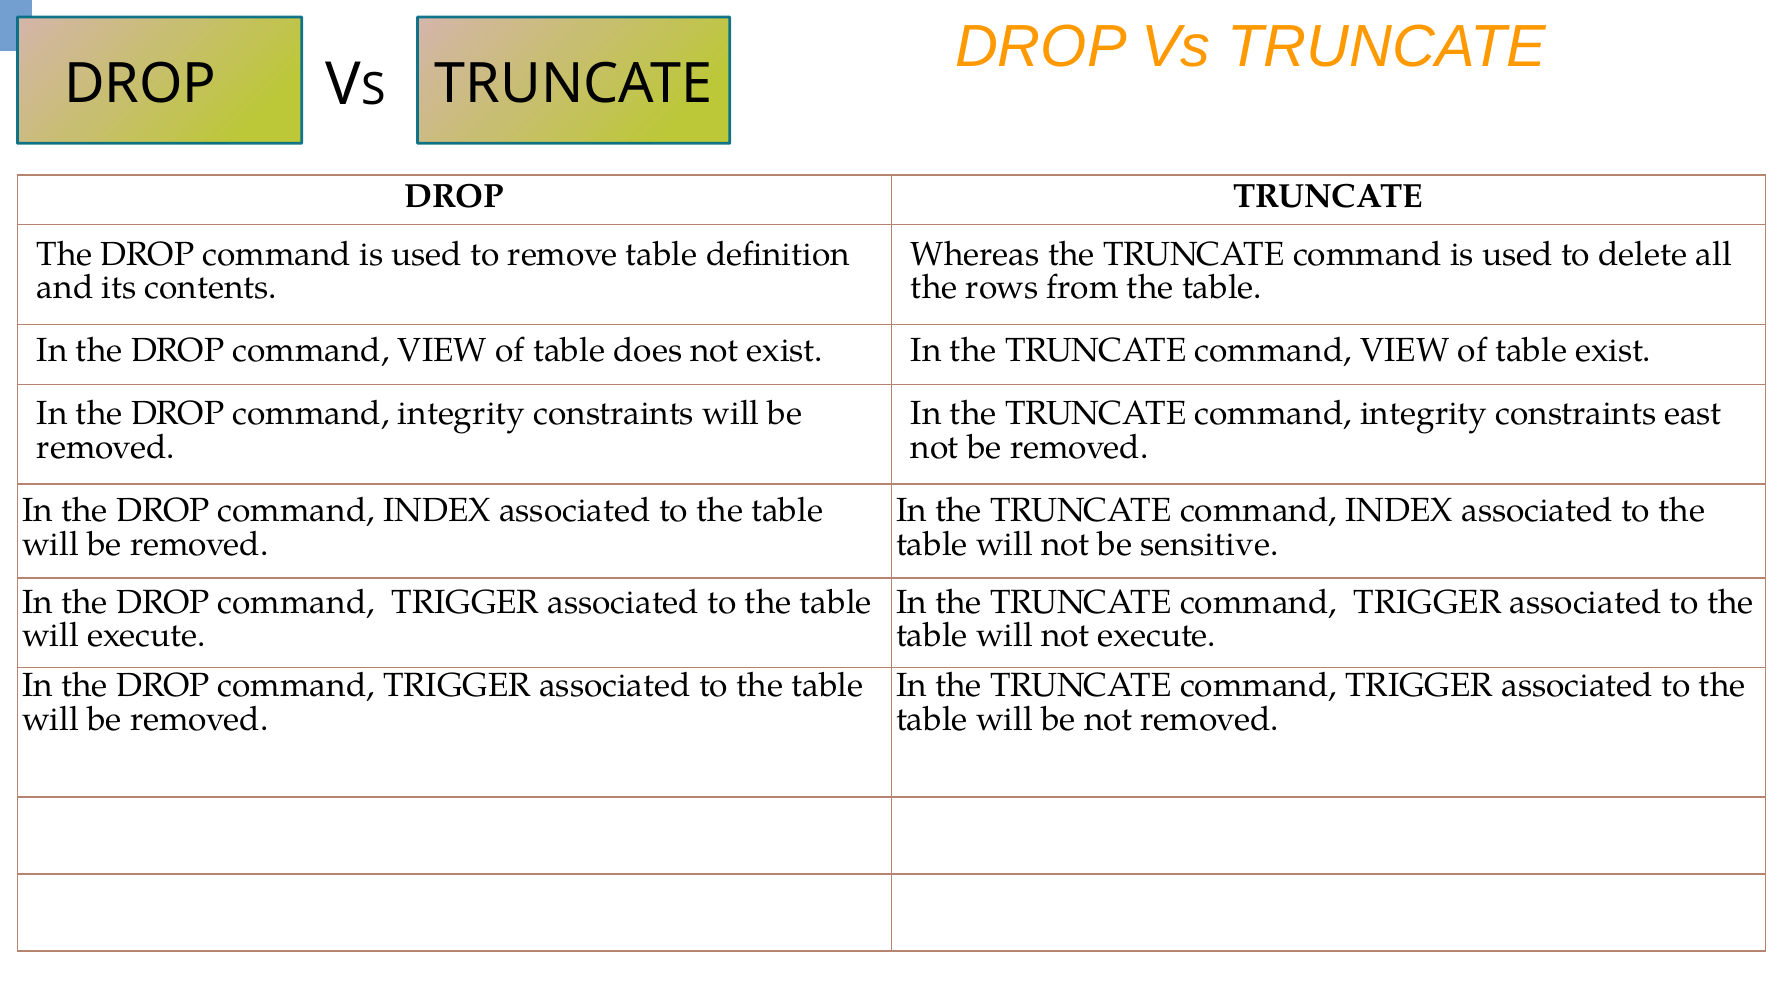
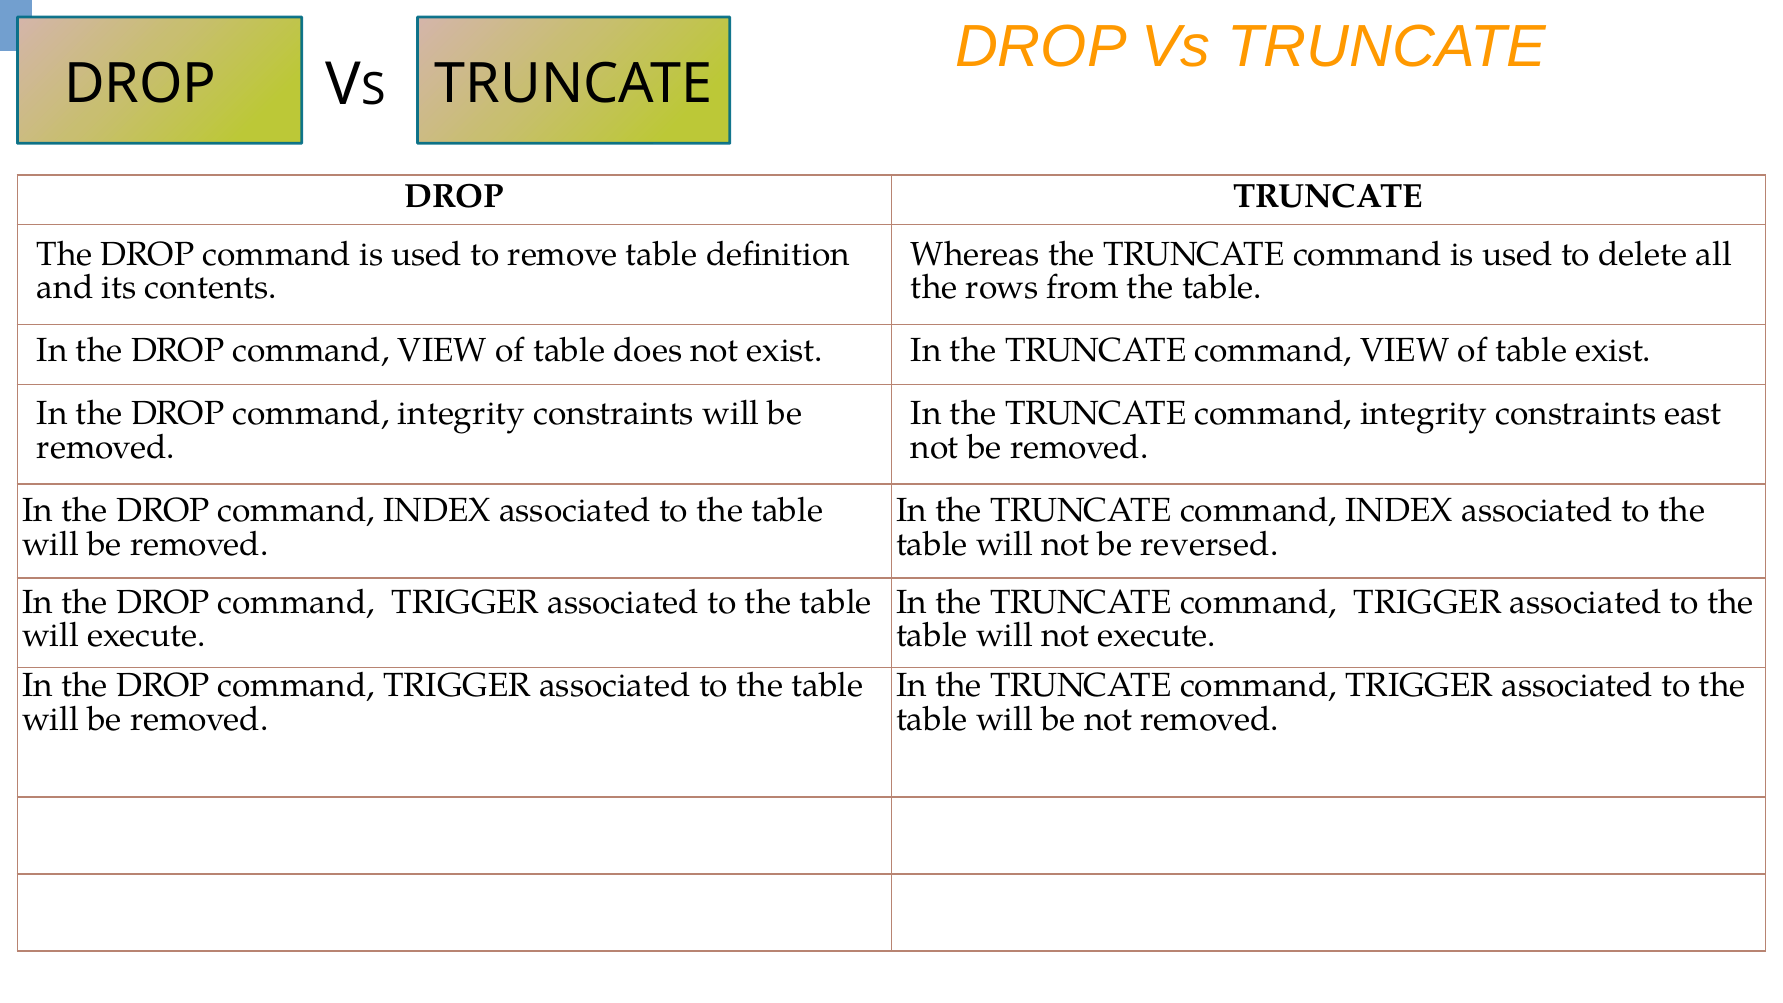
sensitive: sensitive -> reversed (1210, 544)
